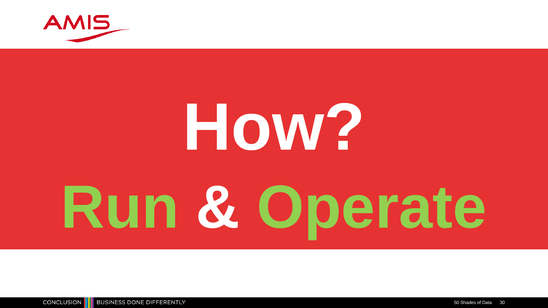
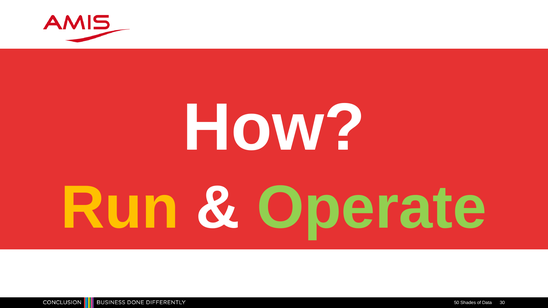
Run colour: light green -> yellow (120, 208)
